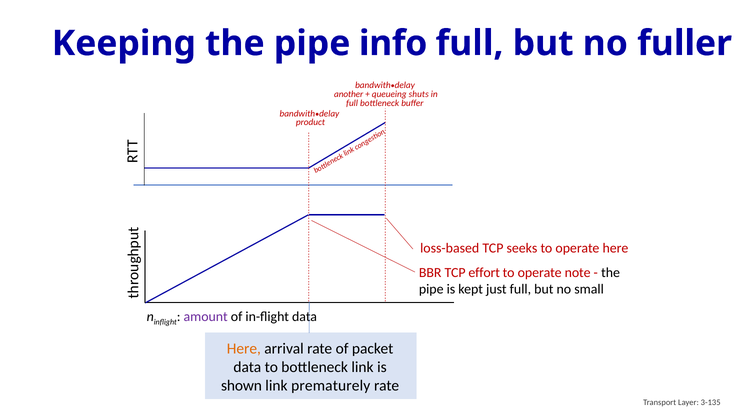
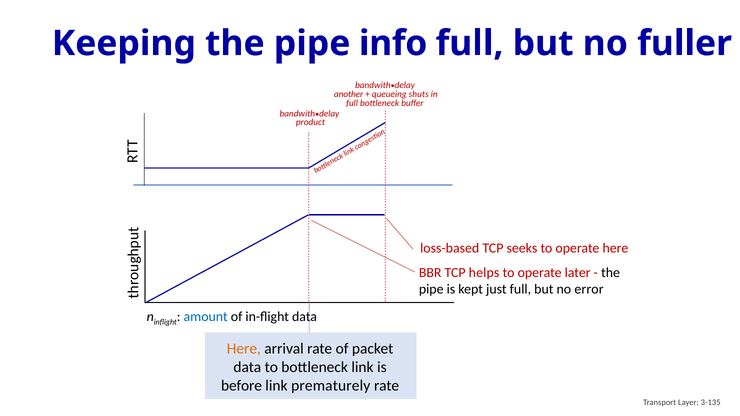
effort: effort -> helps (484, 273)
note: note -> later (578, 273)
small: small -> error (589, 290)
amount colour: purple -> blue (206, 317)
shown: shown -> before (242, 386)
